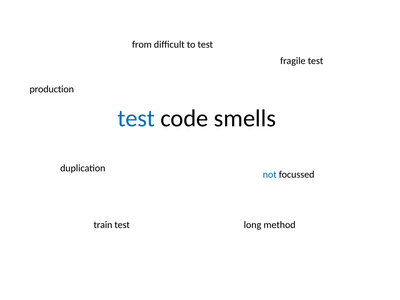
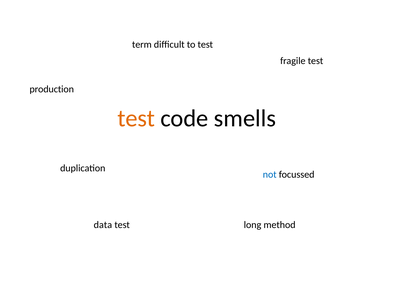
from: from -> term (142, 45)
test colour: blue -> orange (136, 118)
train: train -> data (103, 225)
